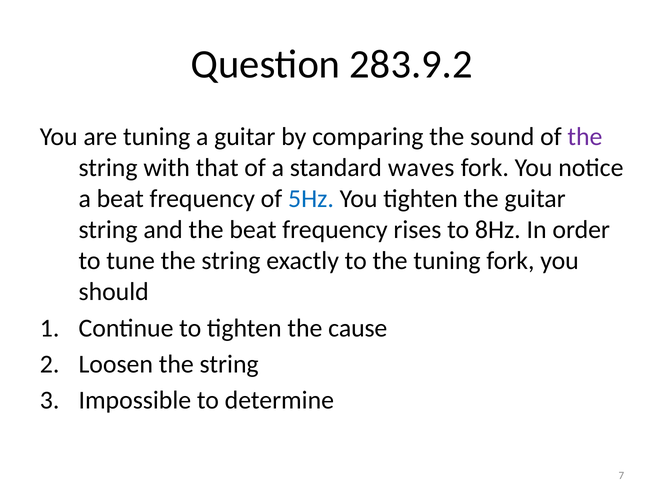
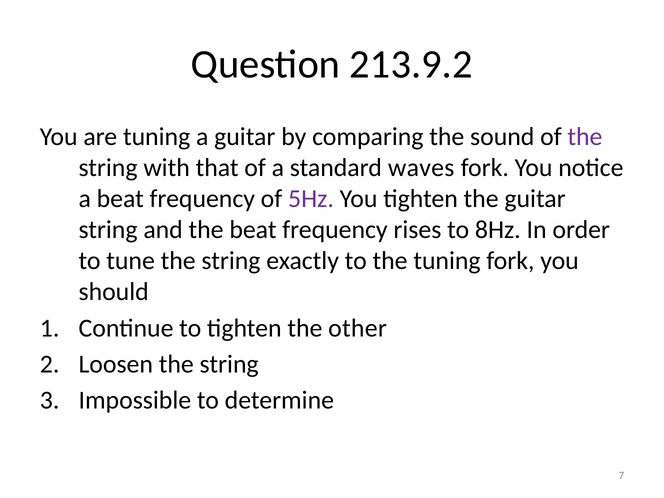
283.9.2: 283.9.2 -> 213.9.2 (411, 64)
5Hz colour: blue -> purple (311, 199)
cause: cause -> other (358, 328)
